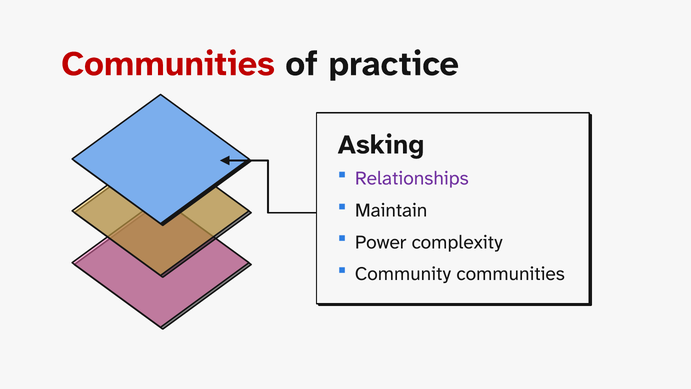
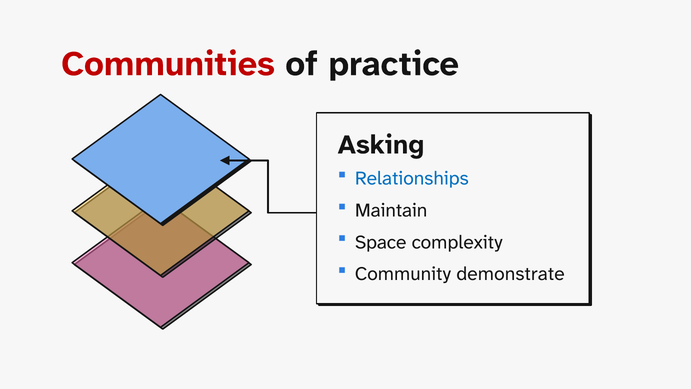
Relationships colour: purple -> blue (412, 178)
Power: Power -> Space (381, 242)
Community communities: communities -> demonstrate (511, 274)
